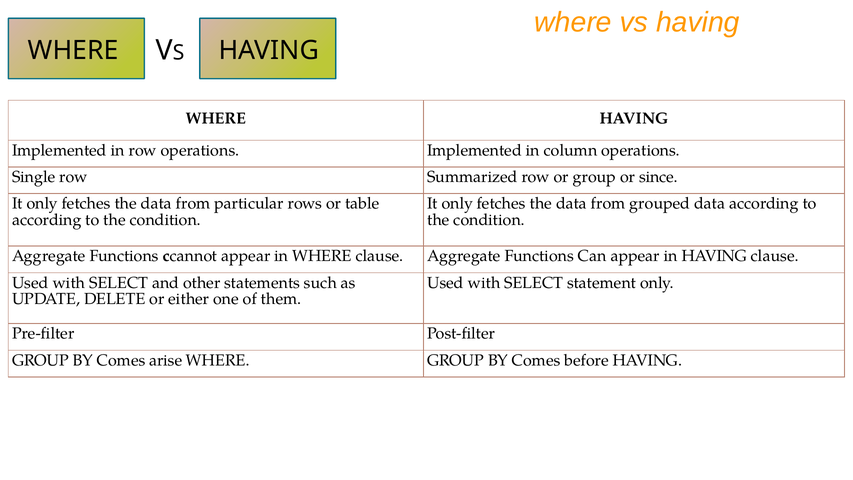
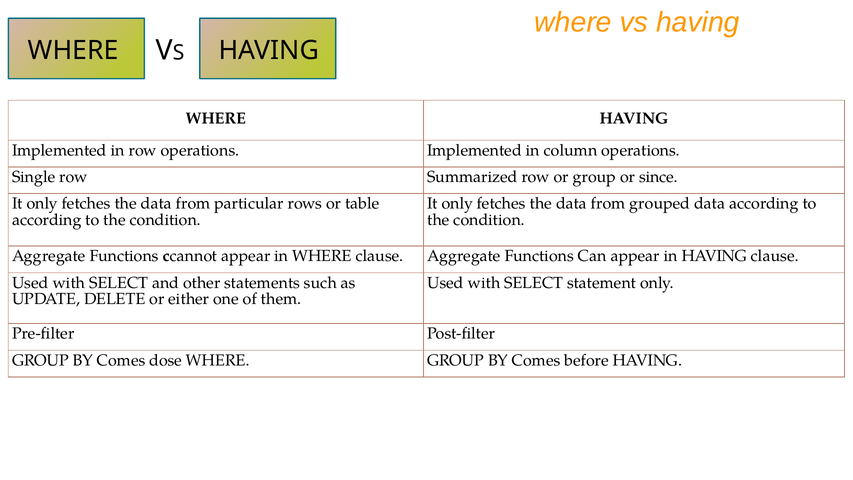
arise: arise -> dose (166, 360)
